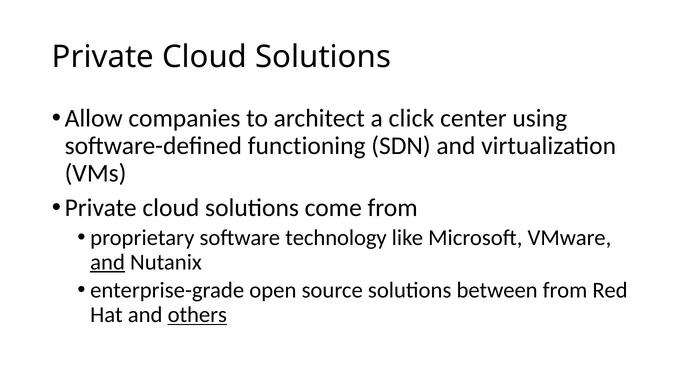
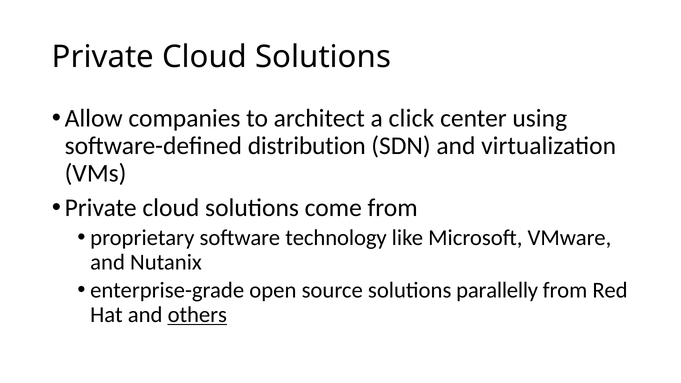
functioning: functioning -> distribution (307, 146)
and underline: present -> none (108, 262)
between: between -> parallelly (497, 290)
